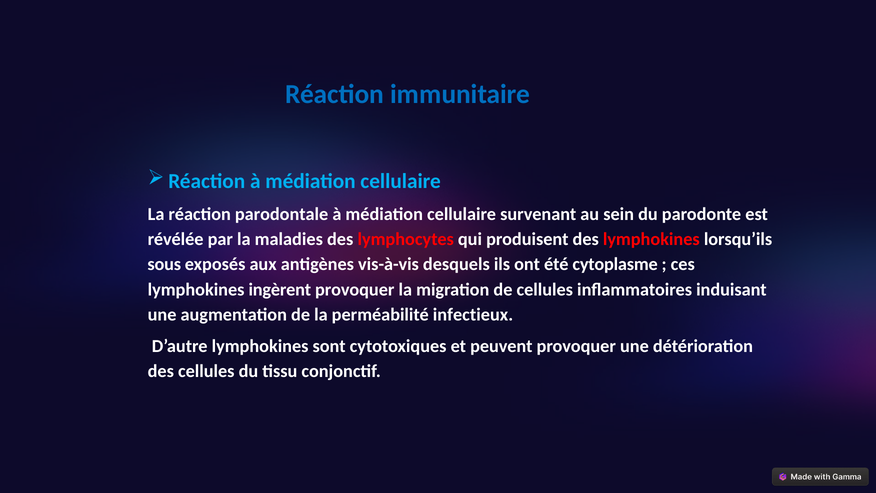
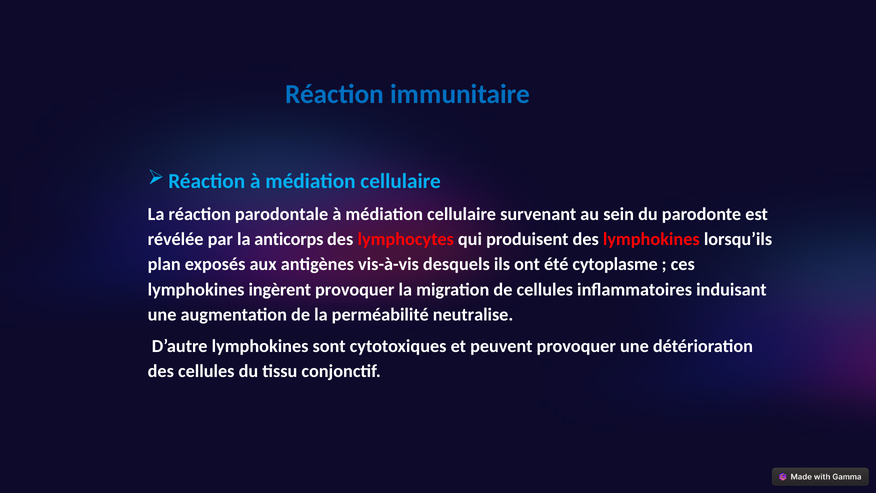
maladies: maladies -> anticorps (289, 239)
sous: sous -> plan (164, 264)
infectieux: infectieux -> neutralise (473, 315)
